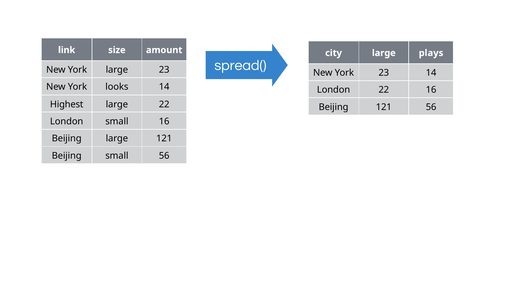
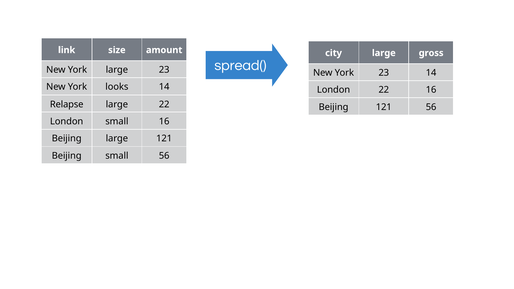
plays: plays -> gross (431, 53)
Highest: Highest -> Relapse (67, 104)
